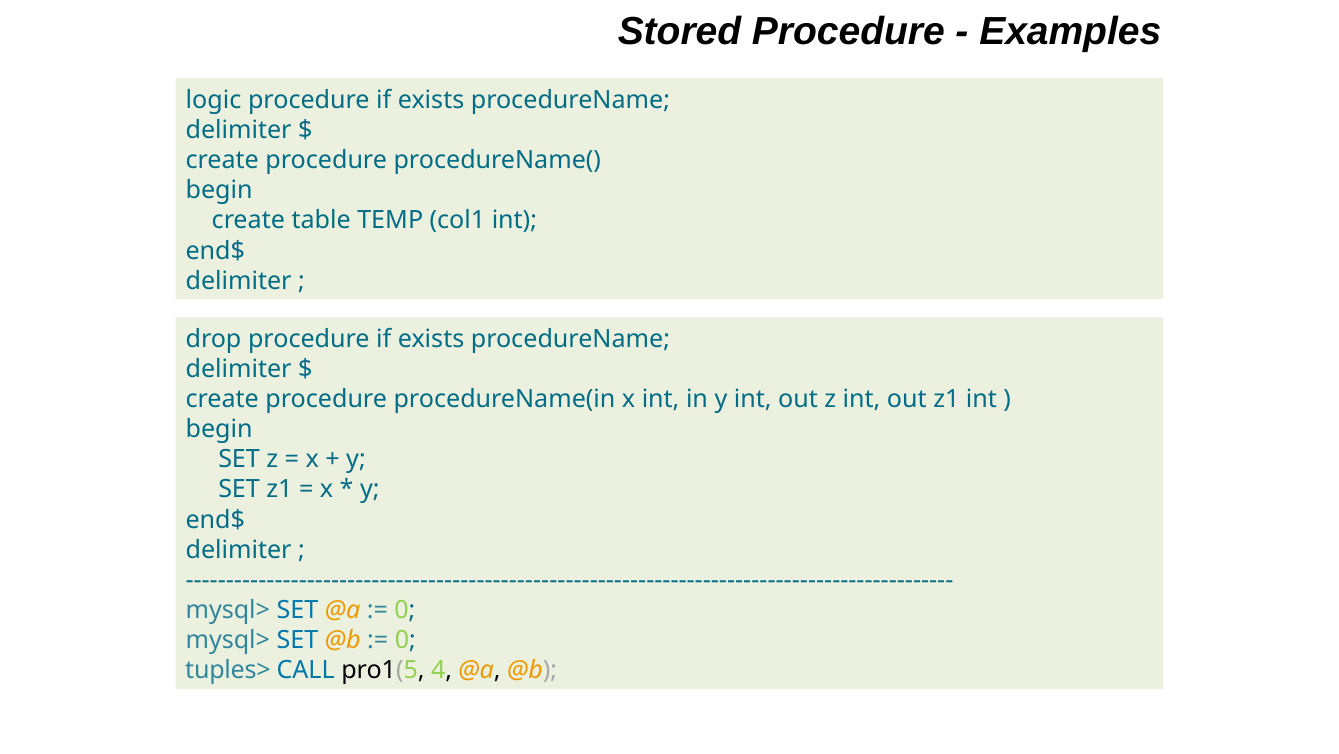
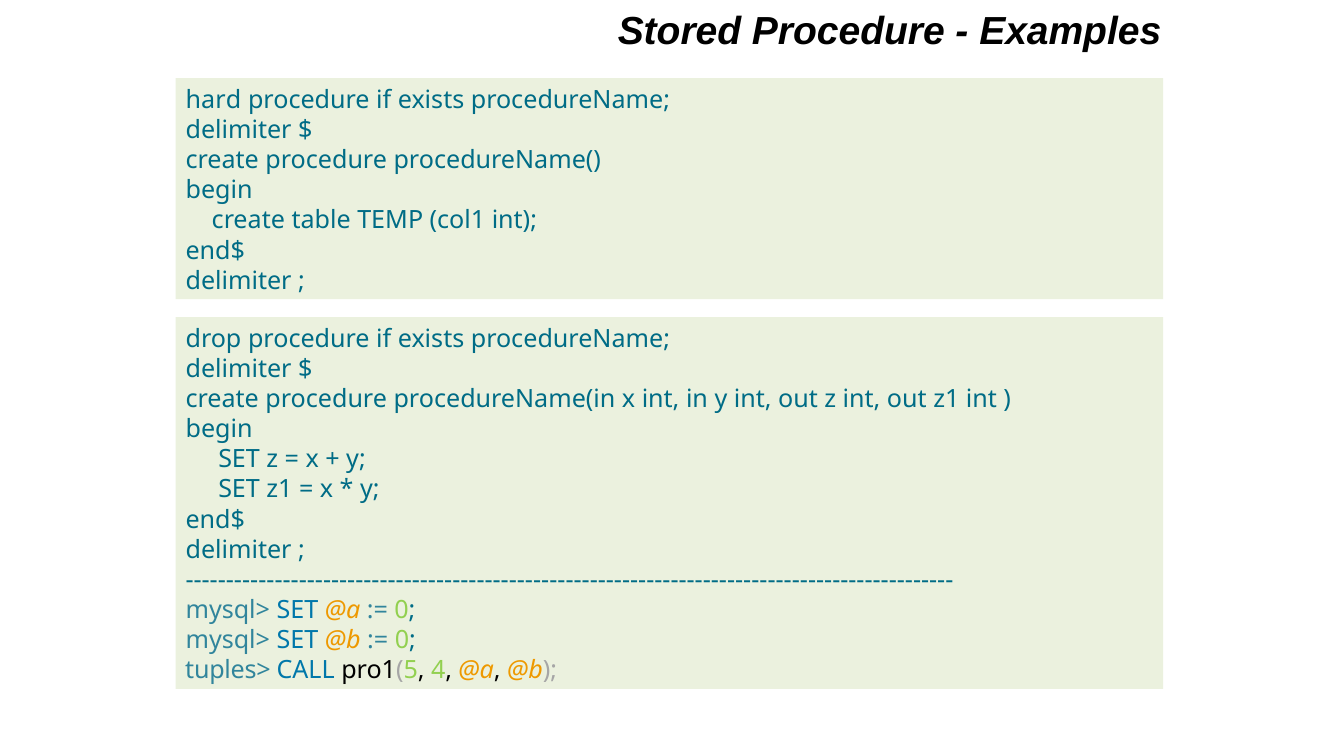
logic: logic -> hard (213, 100)
